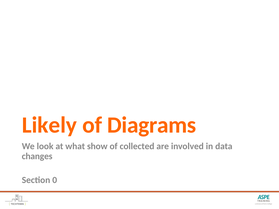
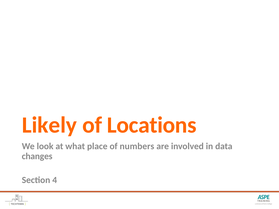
Diagrams: Diagrams -> Locations (152, 125)
show: show -> place (97, 146)
collected: collected -> numbers (137, 146)
0: 0 -> 4 (55, 180)
